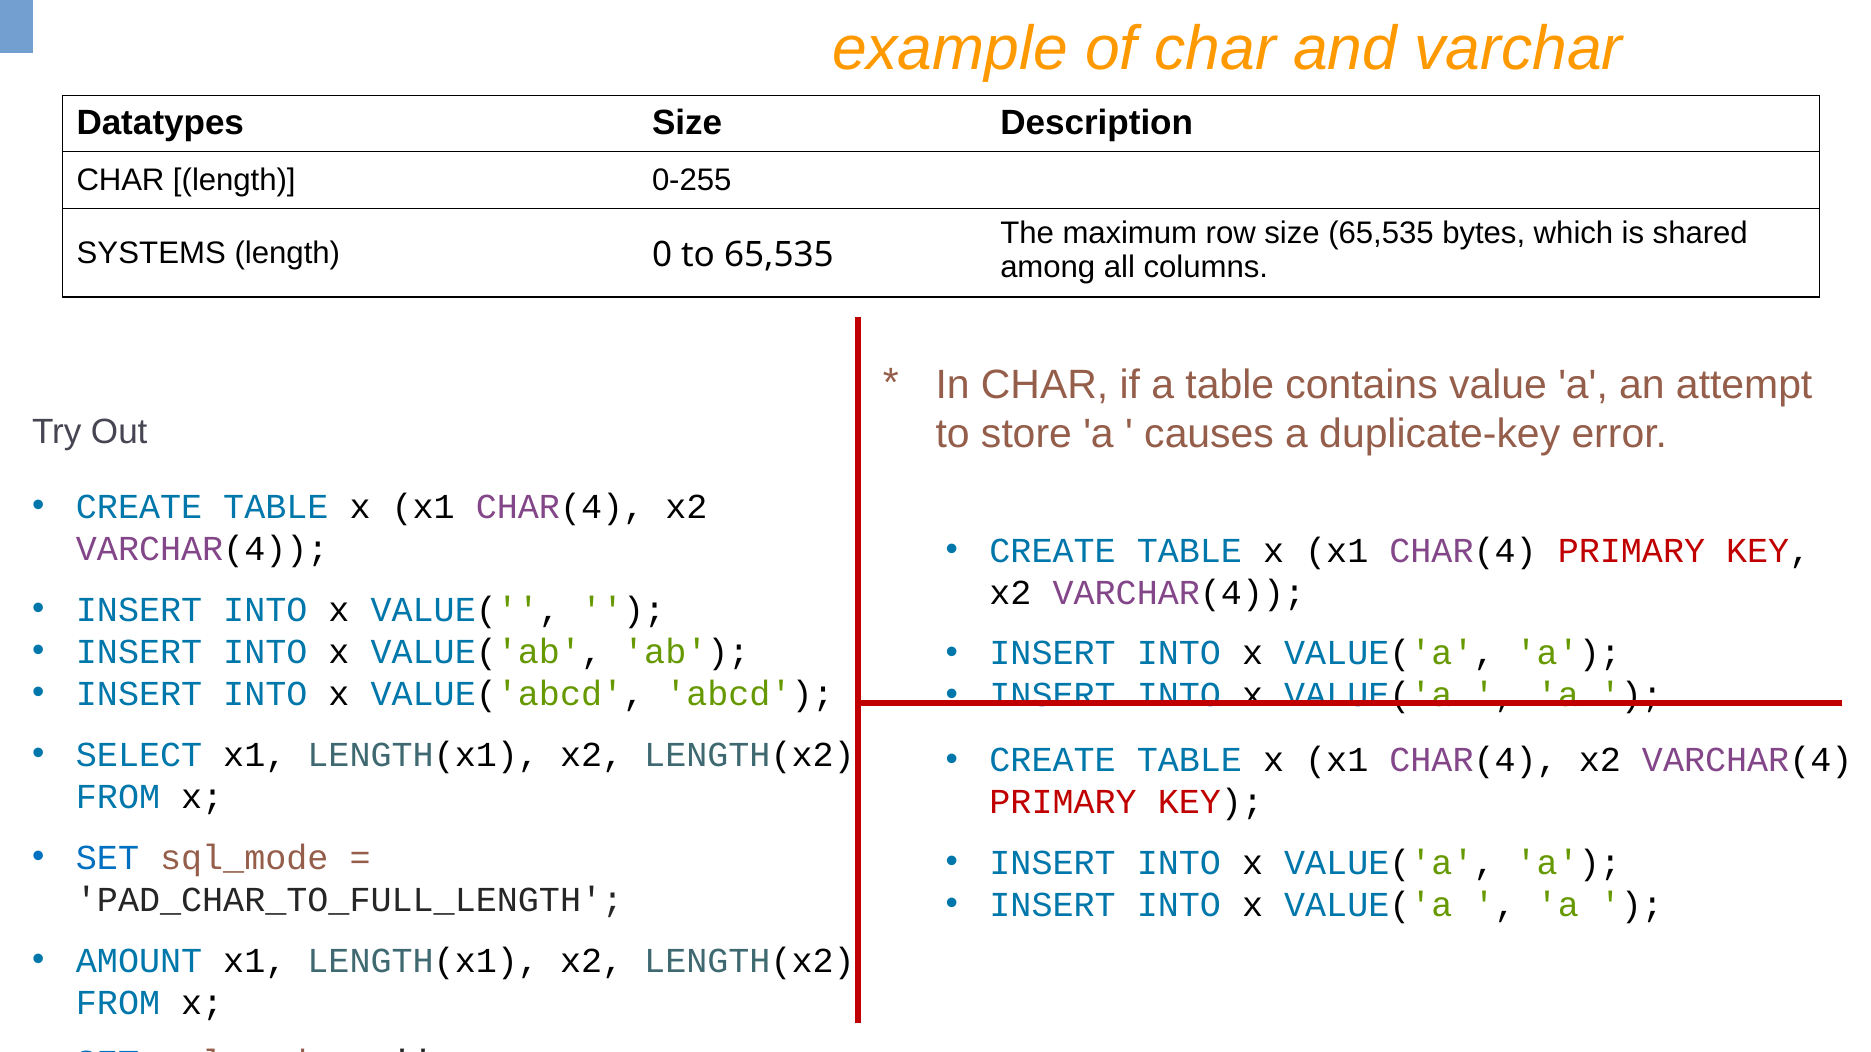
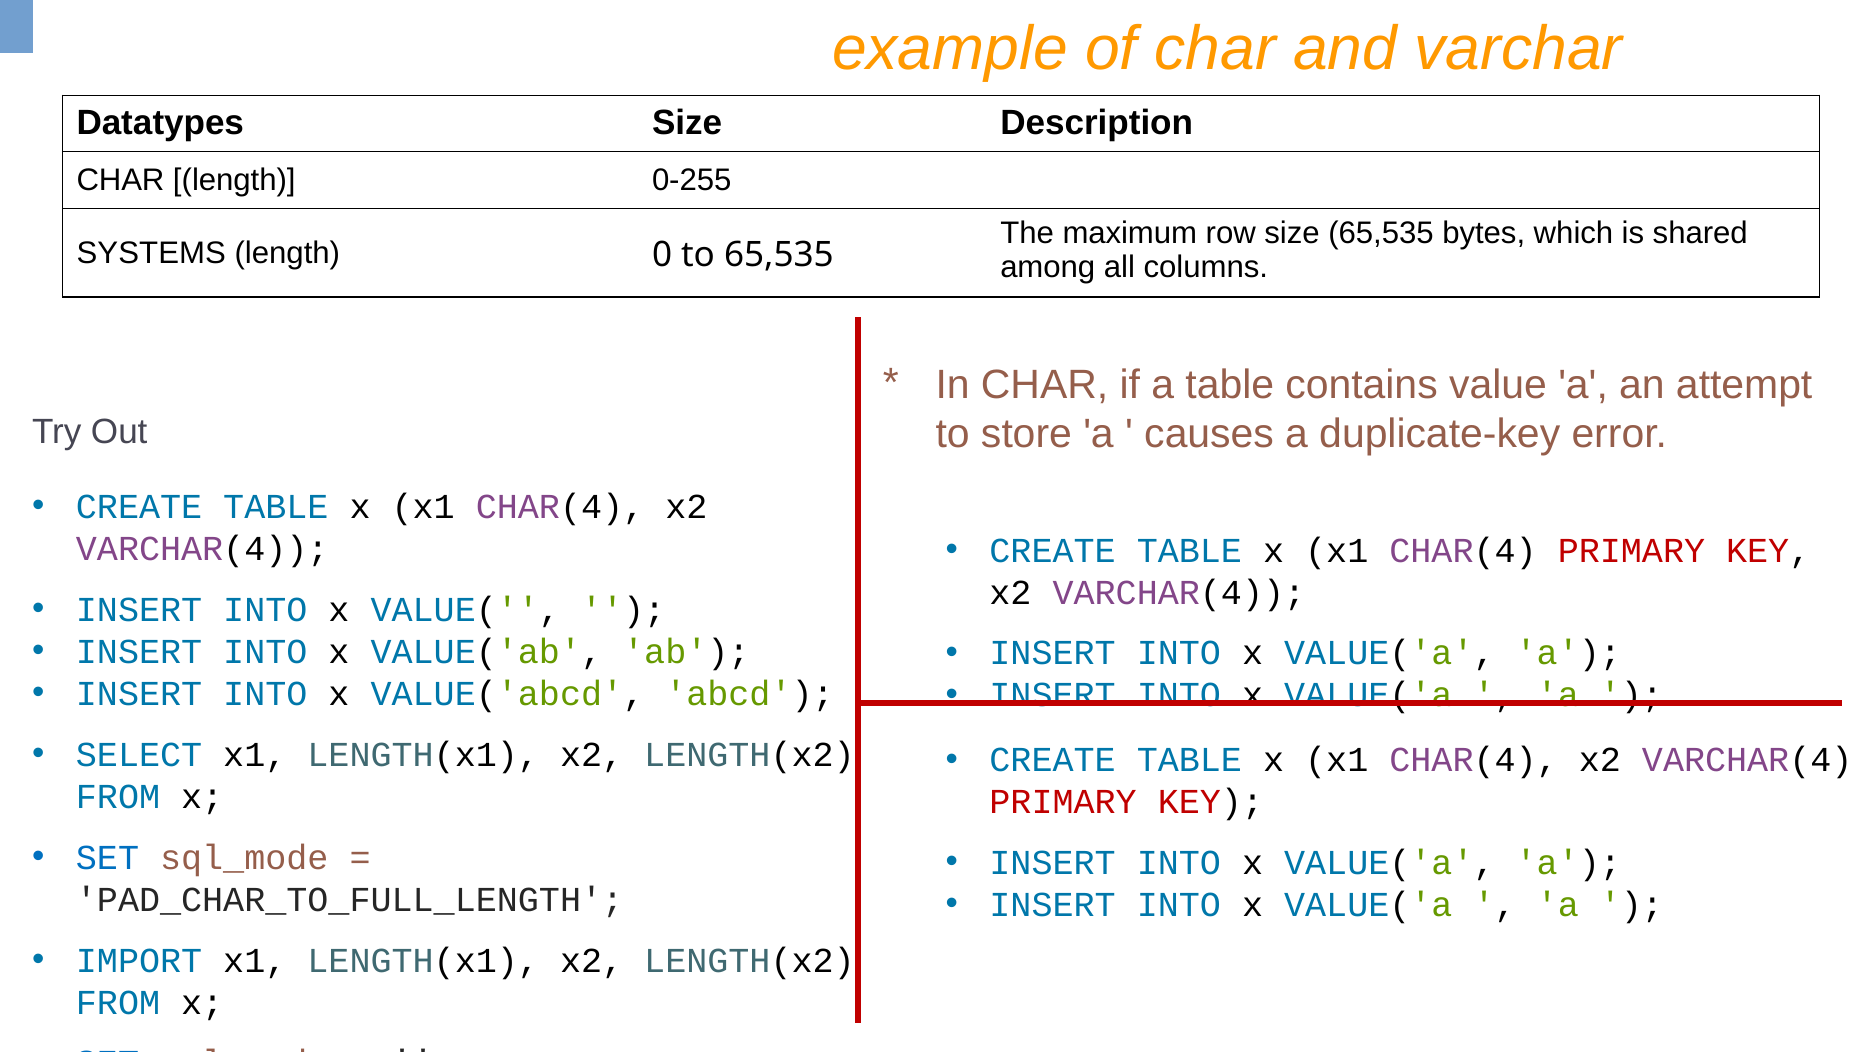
AMOUNT: AMOUNT -> IMPORT (139, 961)
